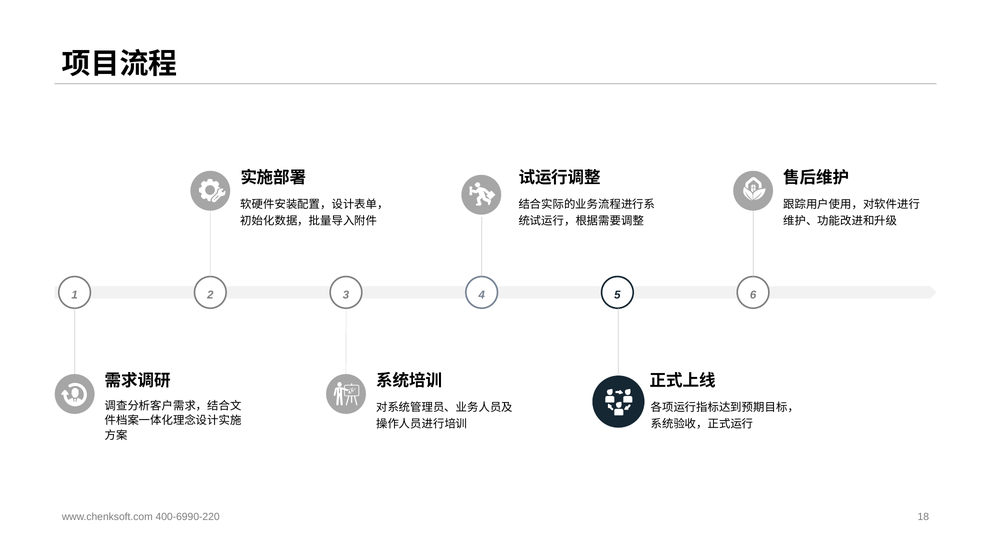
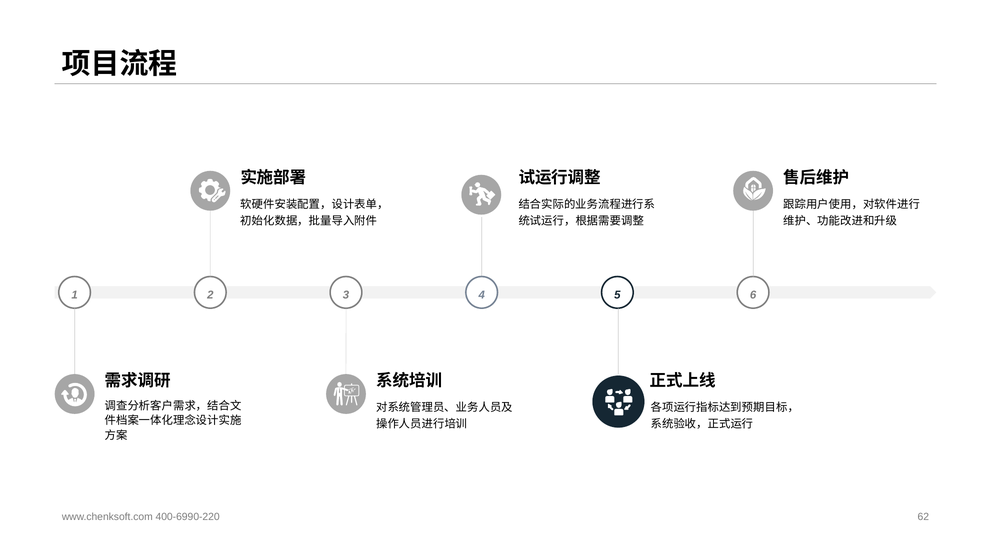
18: 18 -> 62 (923, 516)
